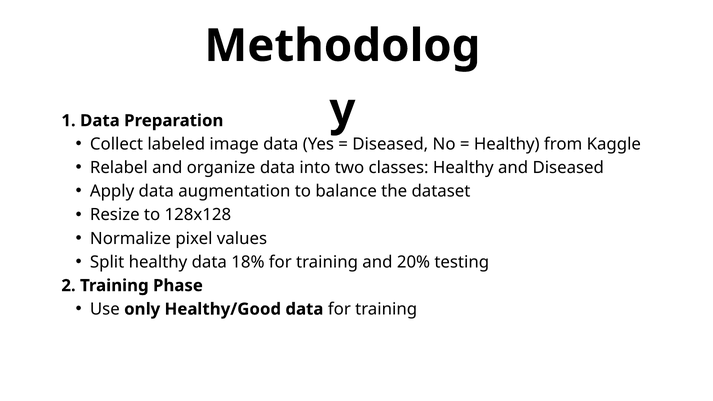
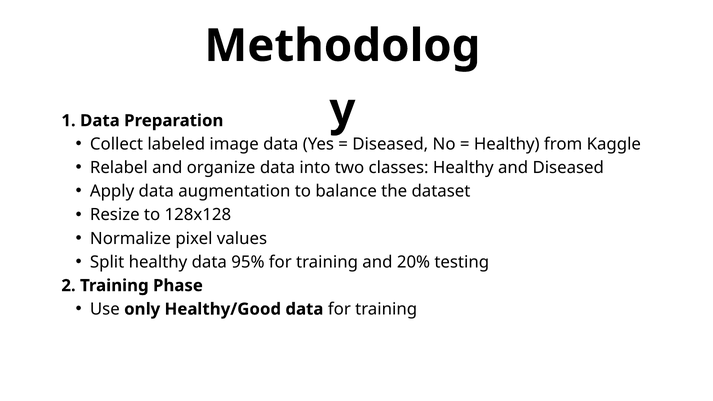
18%: 18% -> 95% (248, 262)
